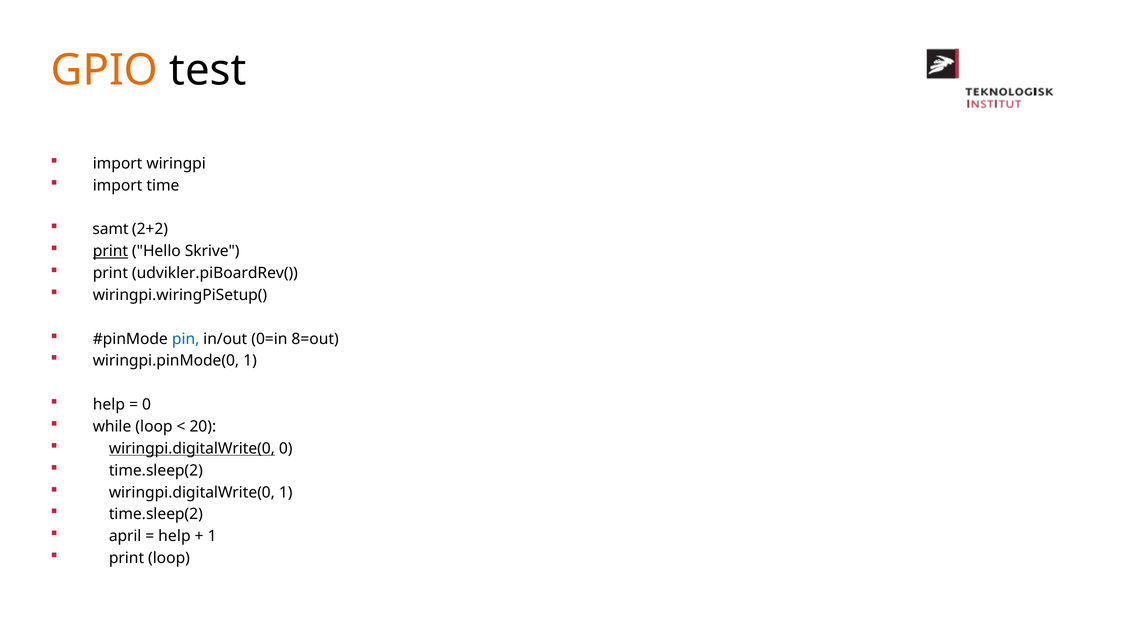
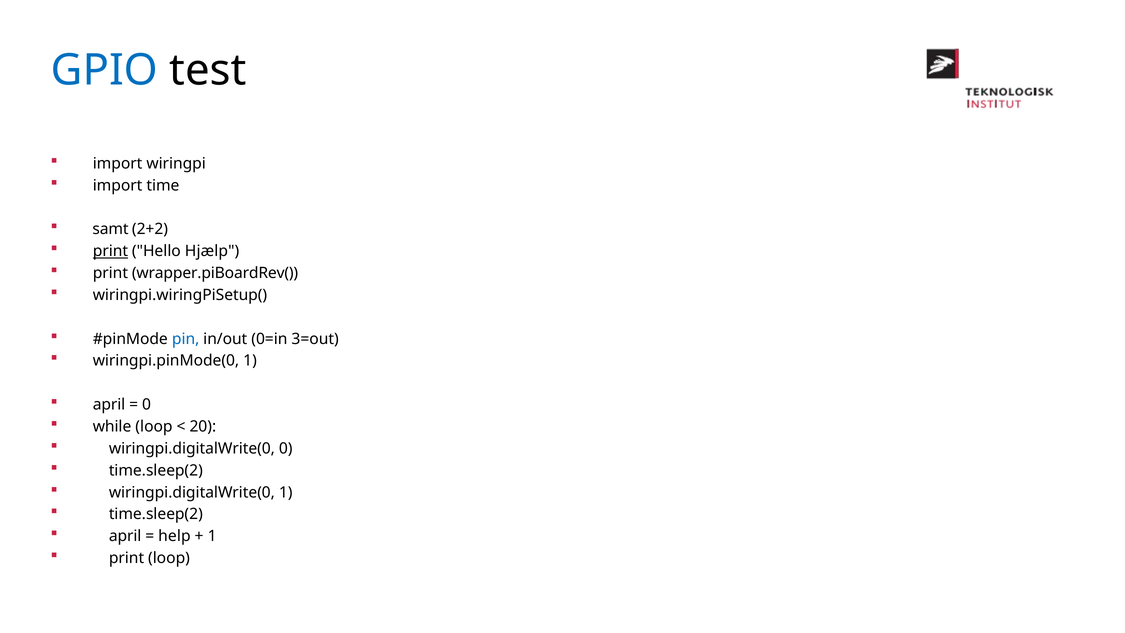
GPIO colour: orange -> blue (104, 70)
Skrive: Skrive -> Hjælp (212, 251)
udvikler.piBoardRev(: udvikler.piBoardRev( -> wrapper.piBoardRev( (215, 273)
8=out: 8=out -> 3=out (315, 339)
help: help -> april (109, 405)
wiringpi.digitalWrite(0 underline: present -> none (192, 448)
